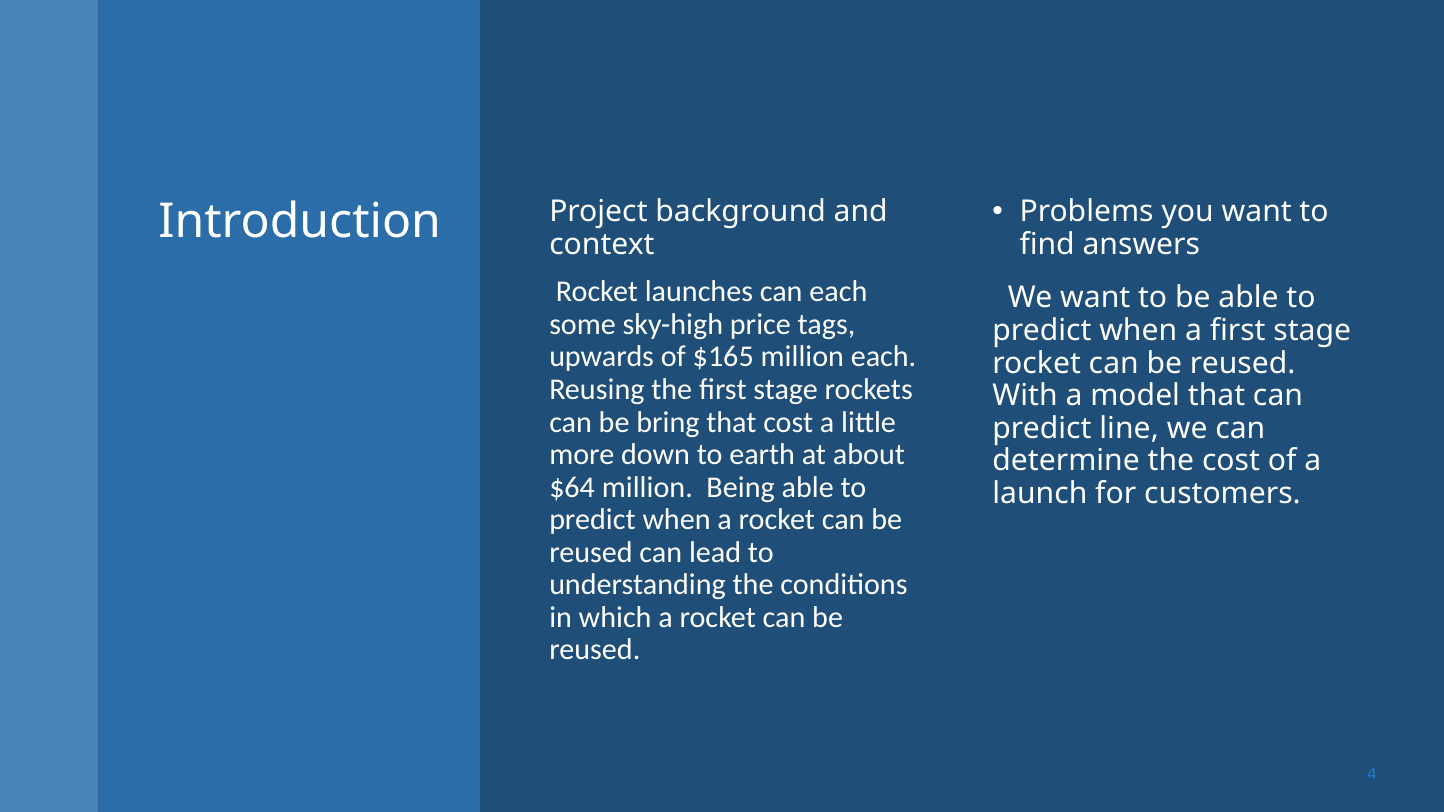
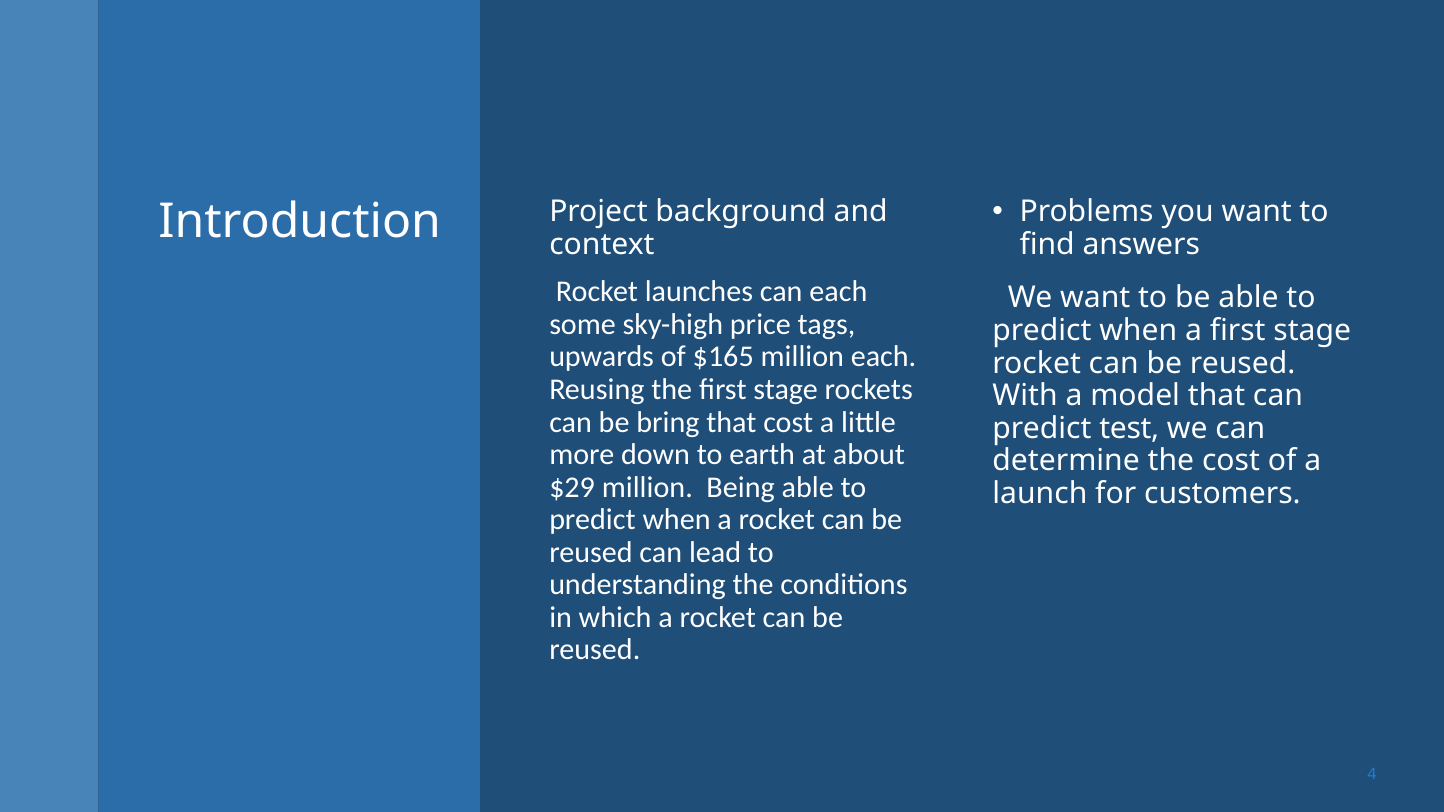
line: line -> test (1129, 428)
$64: $64 -> $29 (572, 487)
